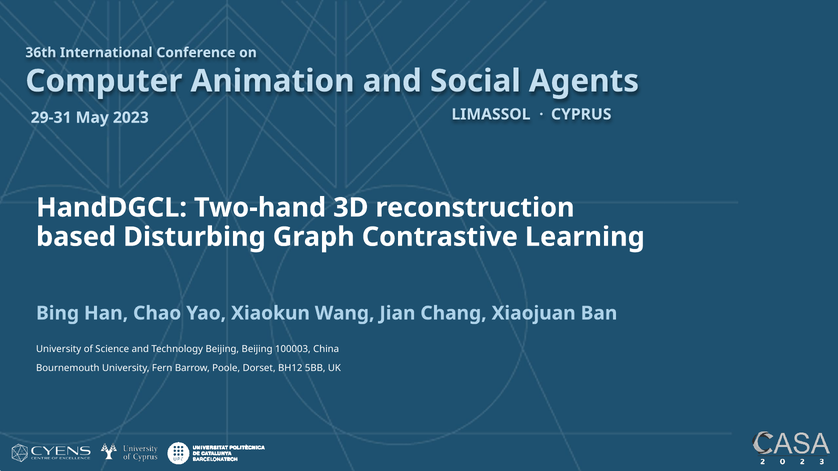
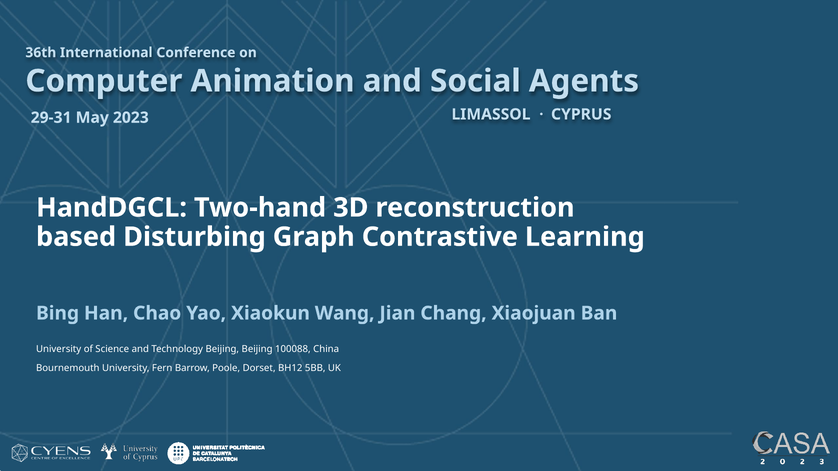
100003: 100003 -> 100088 (293, 349)
